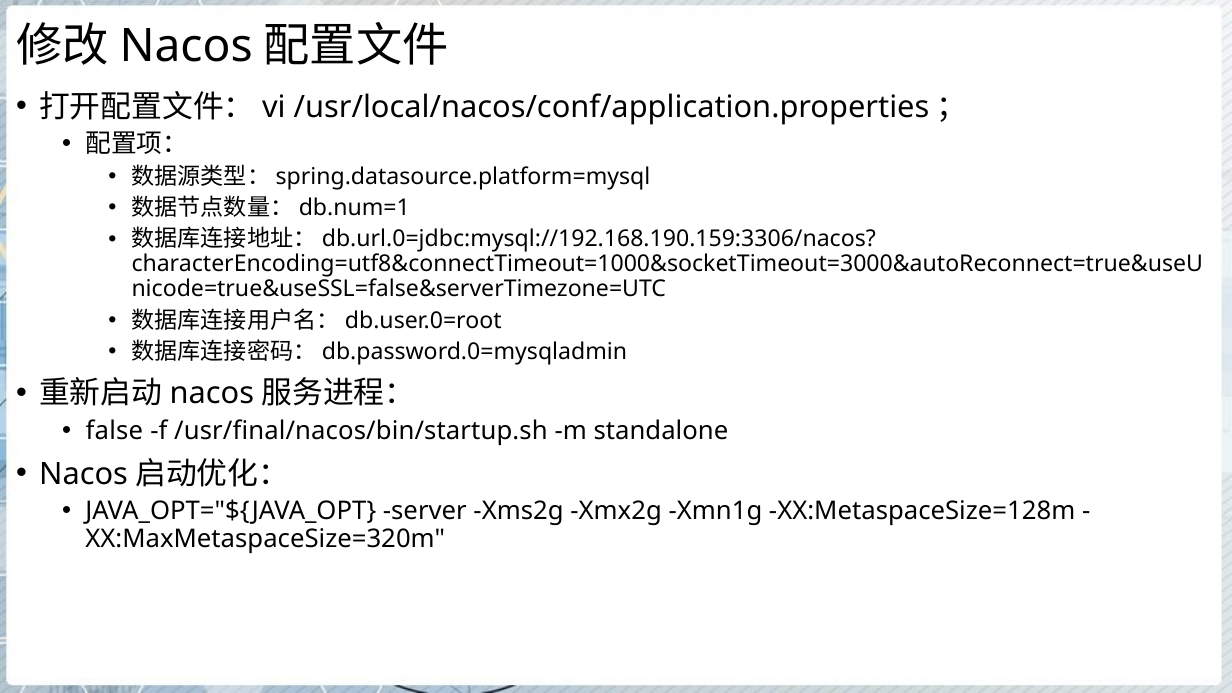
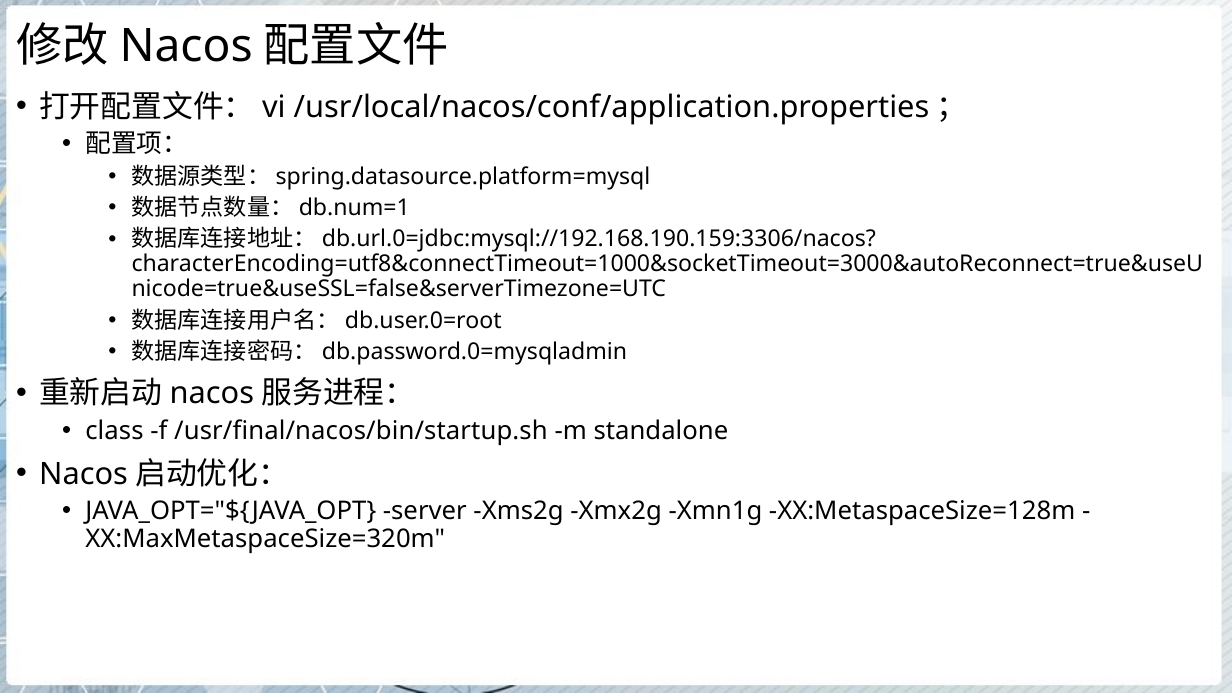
false: false -> class (114, 431)
